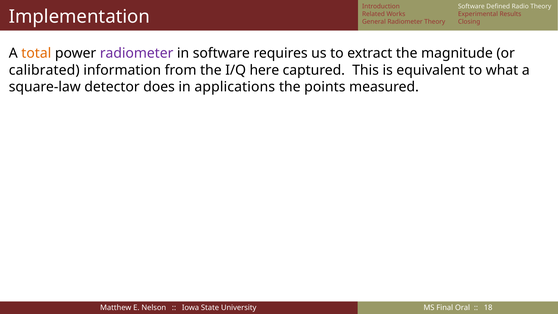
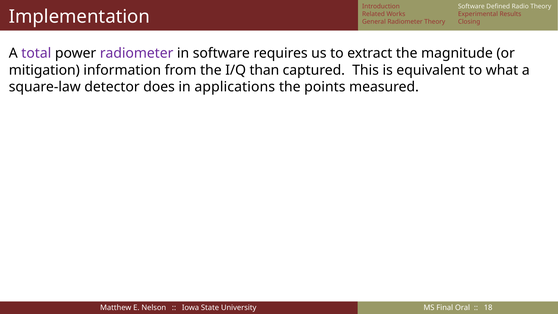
total colour: orange -> purple (36, 53)
calibrated: calibrated -> mitigation (44, 70)
here: here -> than (264, 70)
